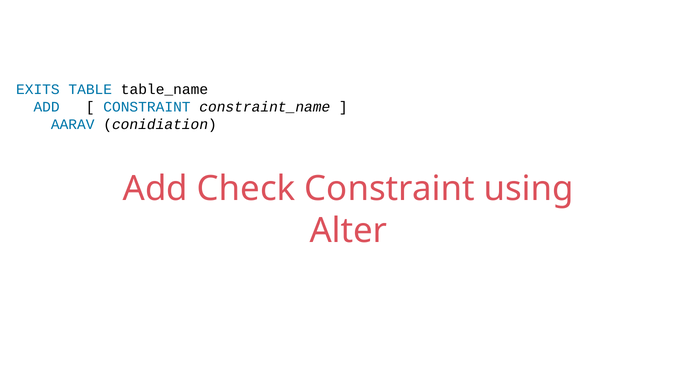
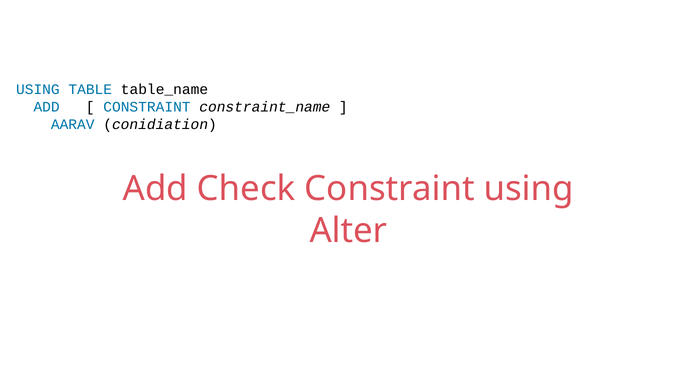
EXITS: EXITS -> USING (38, 90)
